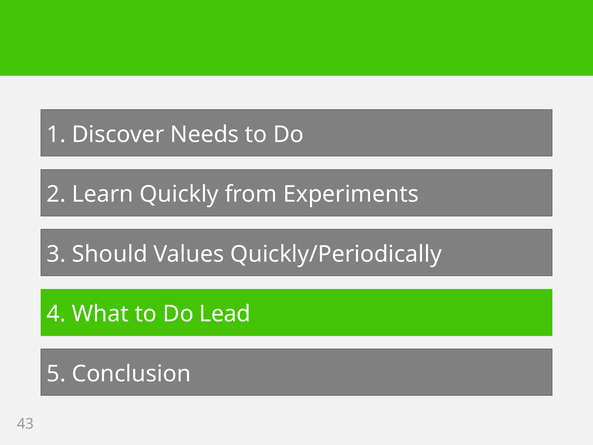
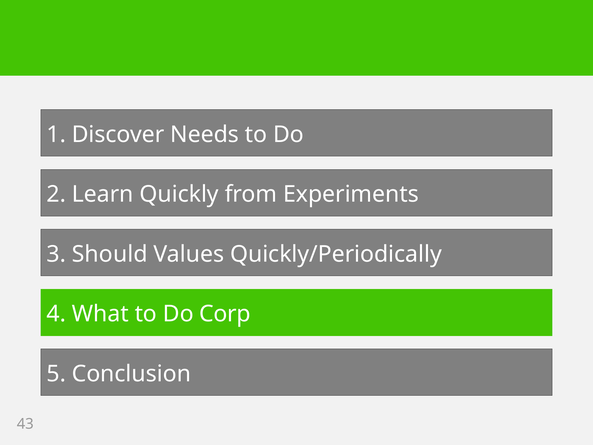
Lead: Lead -> Corp (225, 314)
